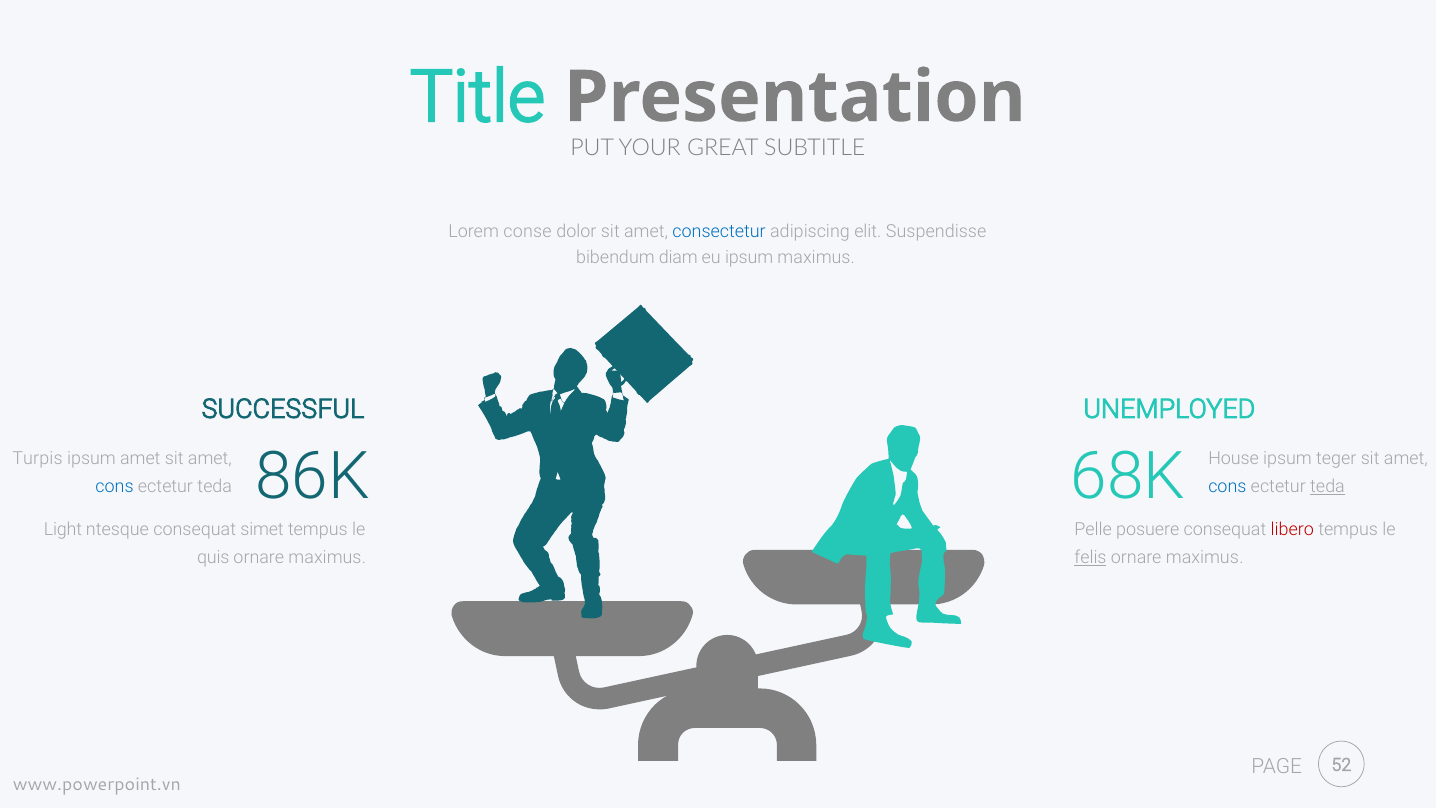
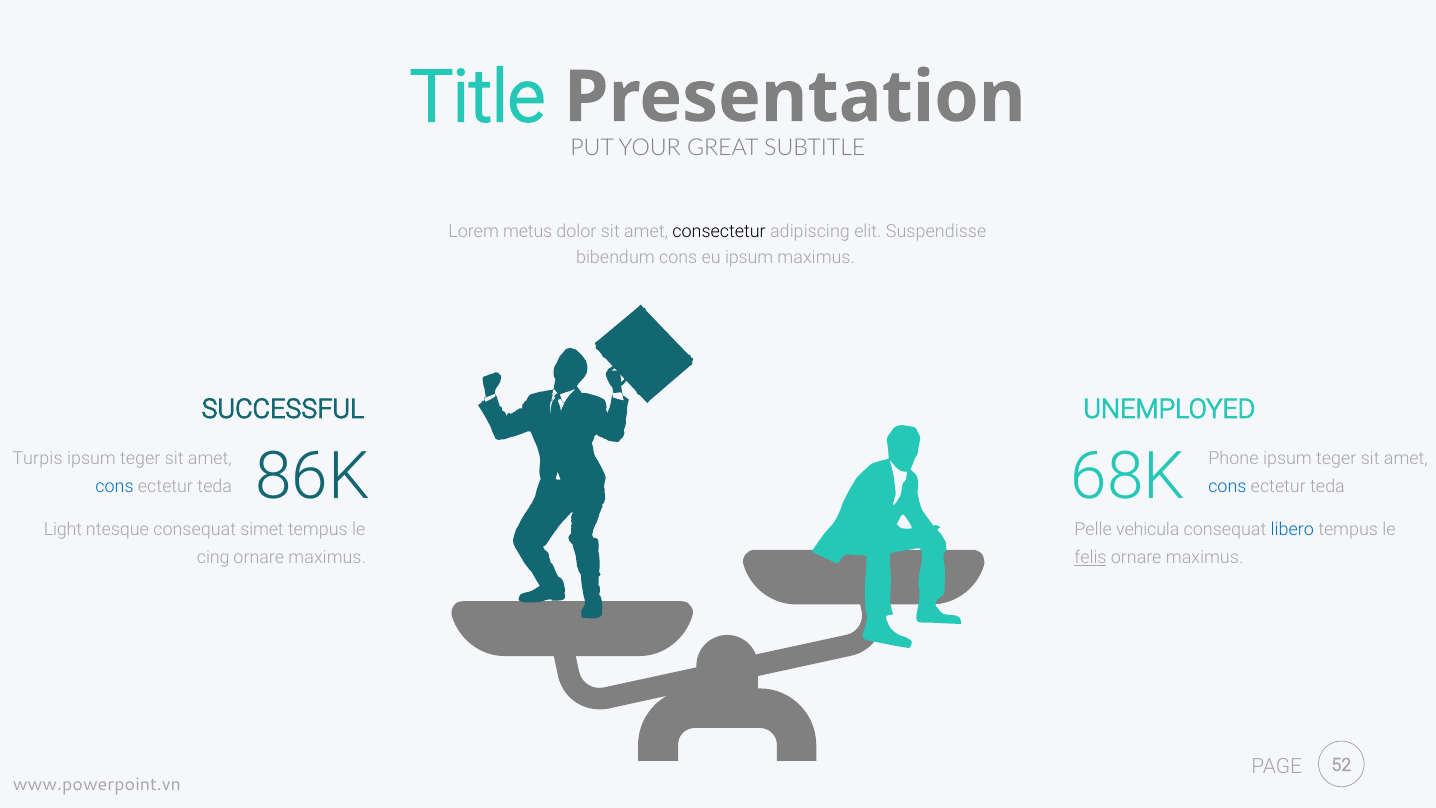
conse: conse -> metus (528, 232)
consectetur colour: blue -> black (719, 232)
bibendum diam: diam -> cons (678, 258)
amet: amet -> teger (140, 458)
House: House -> Phone (1233, 458)
teda underline: present -> none (1328, 486)
posuere: posuere -> vehicula (1148, 530)
libero colour: red -> blue (1292, 530)
quis: quis -> cing (213, 558)
